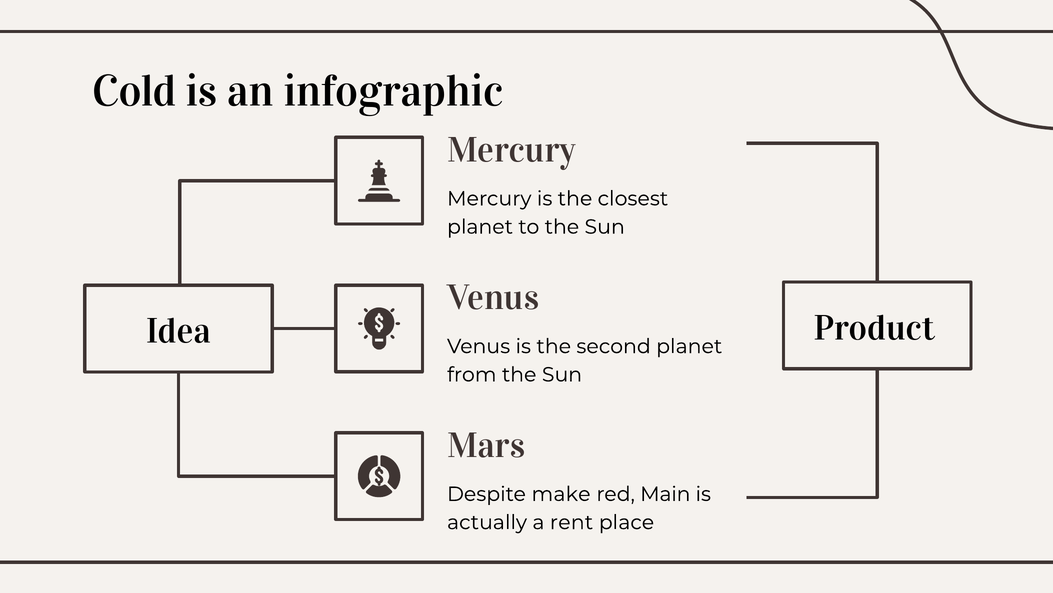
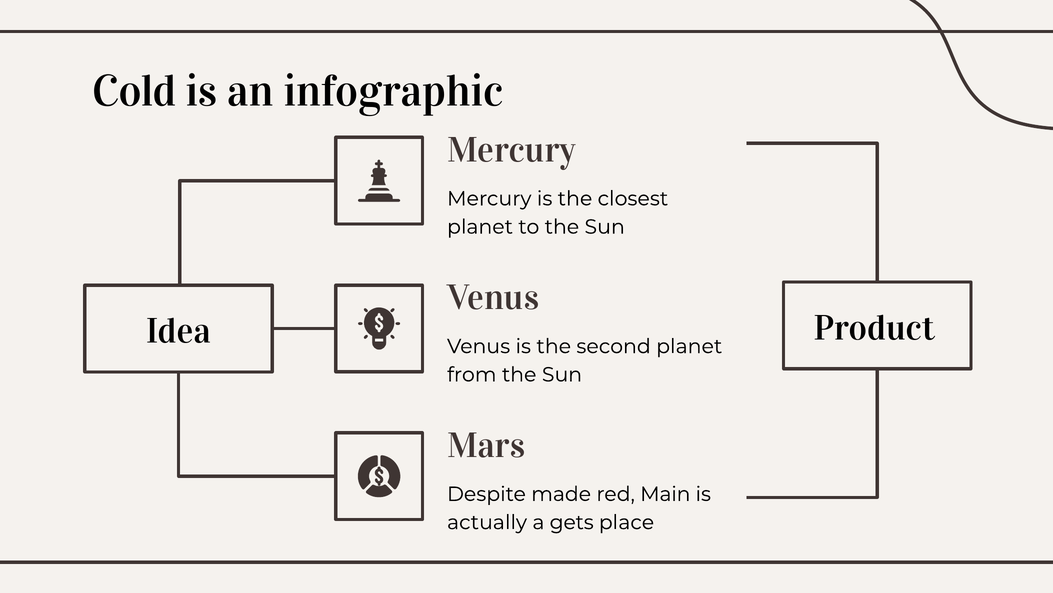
make: make -> made (561, 494)
rent: rent -> gets (572, 522)
